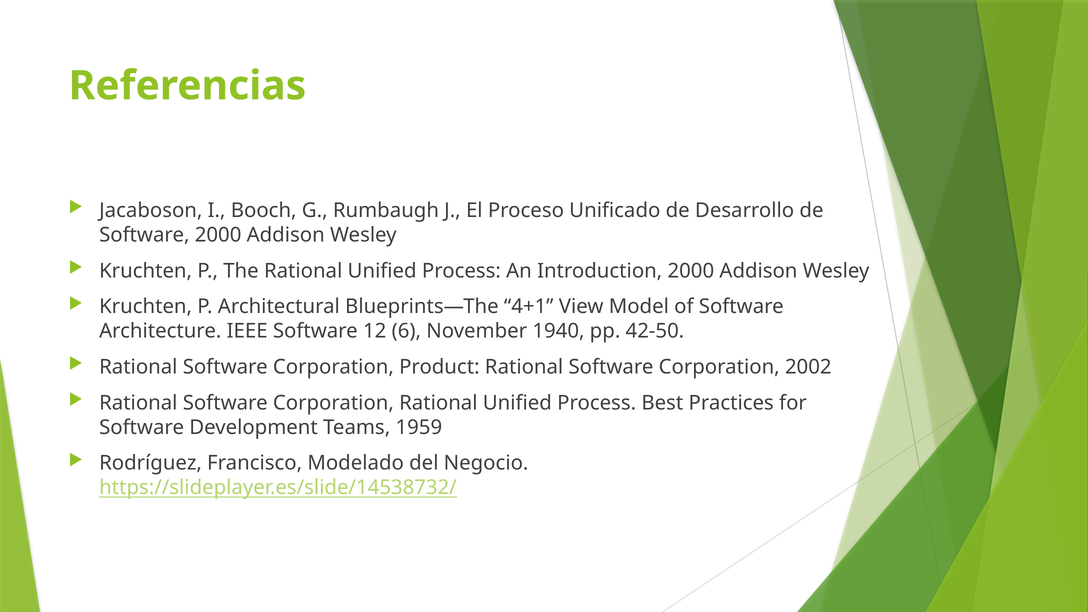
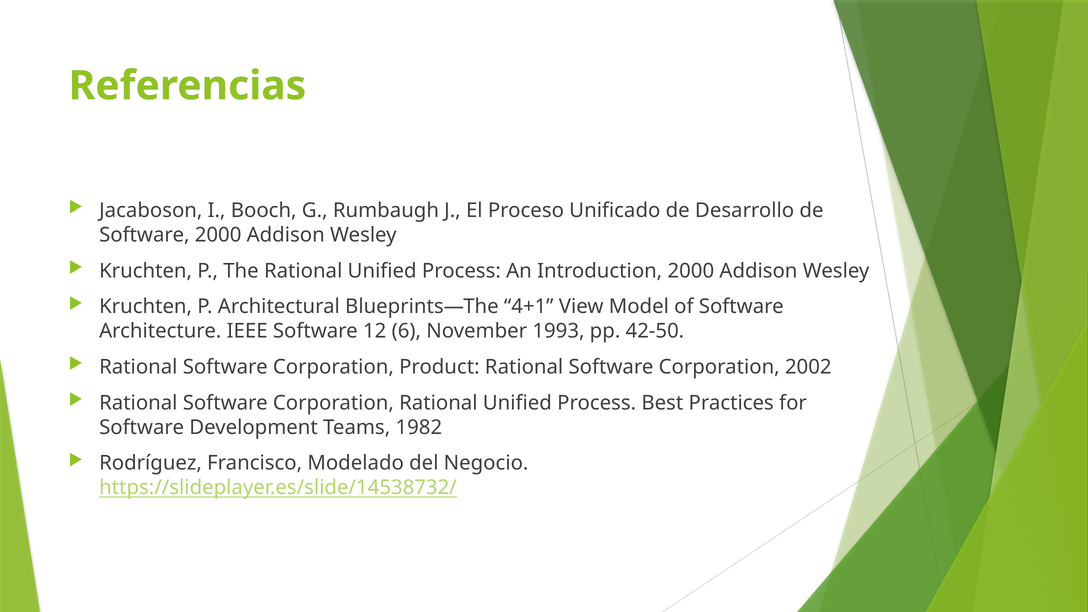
1940: 1940 -> 1993 (558, 331)
1959: 1959 -> 1982 (419, 427)
